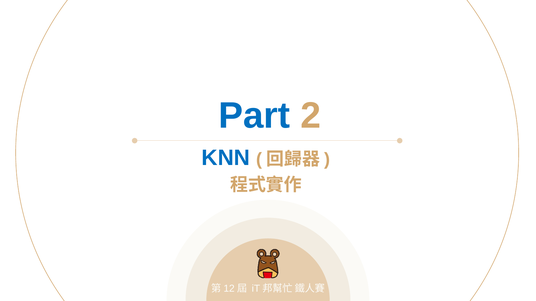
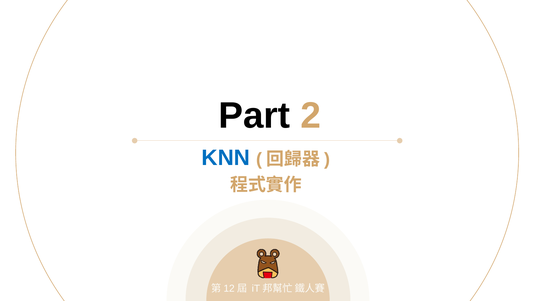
Part colour: blue -> black (254, 116)
